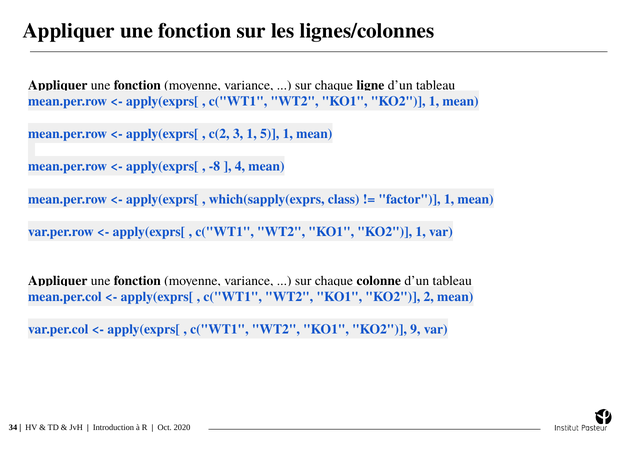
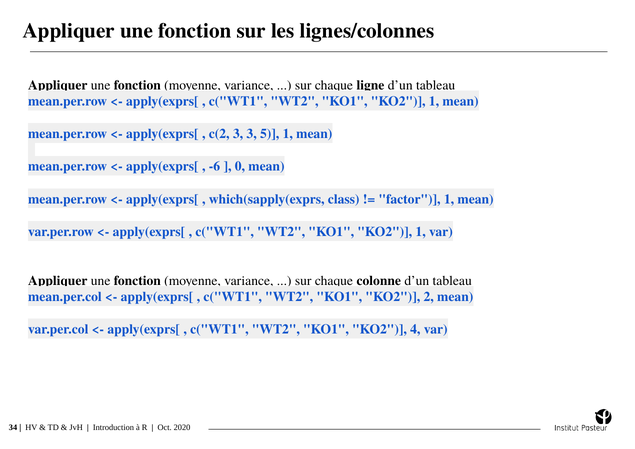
3 1: 1 -> 3 (252, 134)
-8: -8 -> -6 (214, 166)
4: 4 -> 0 (240, 166)
9: 9 -> 4 (415, 329)
